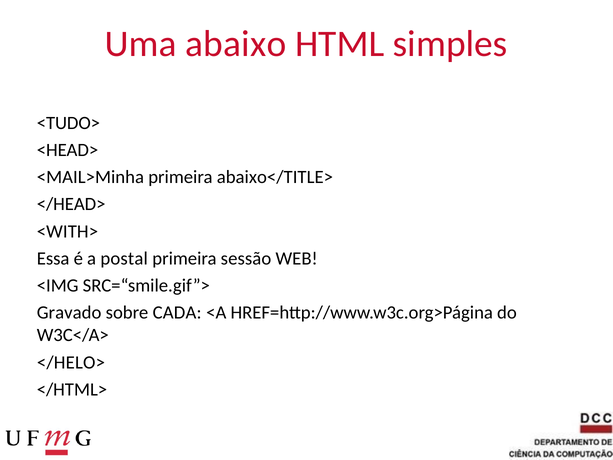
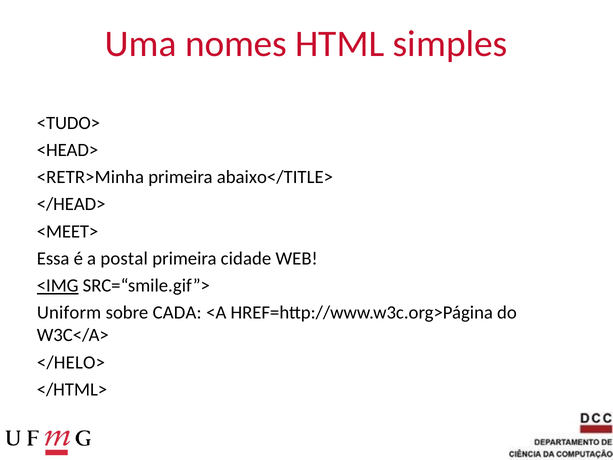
abaixo: abaixo -> nomes (236, 44)
<MAIL>Minha: <MAIL>Minha -> <RETR>Minha (90, 177)
<WITH>: <WITH> -> <MEET> (68, 231)
sessão: sessão -> cidade (246, 258)
<IMG underline: none -> present (58, 286)
Gravado: Gravado -> Uniform (69, 313)
